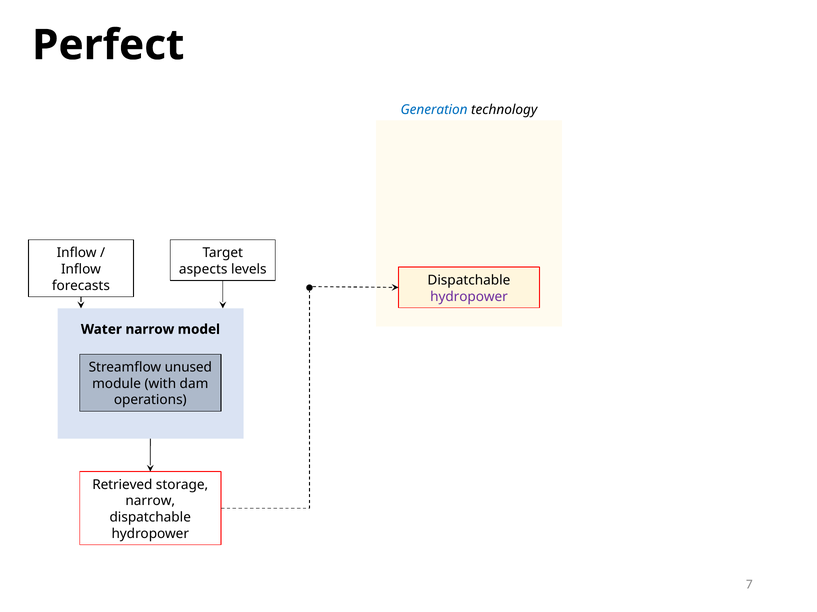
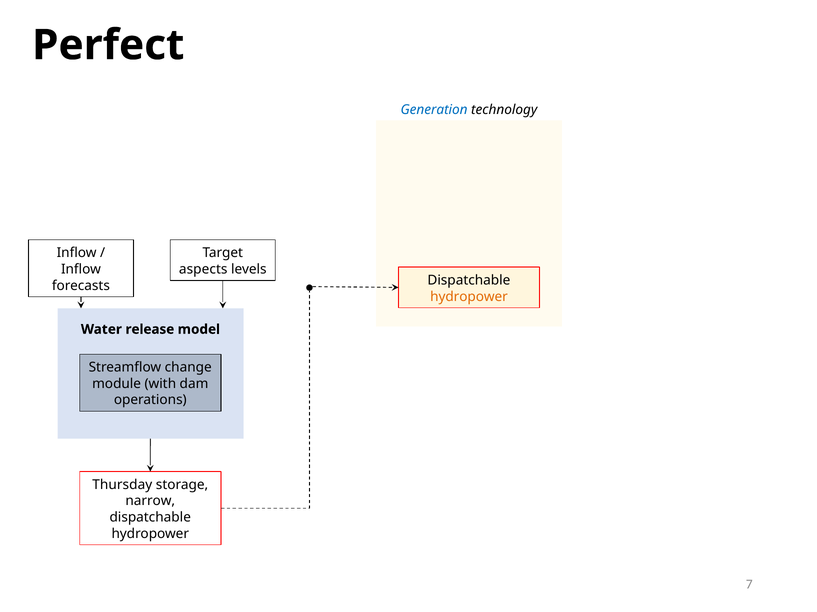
hydropower colour: purple -> orange (469, 297)
Water narrow: narrow -> release (150, 330)
unused: unused -> change (188, 368)
Retrieved: Retrieved -> Thursday (122, 485)
